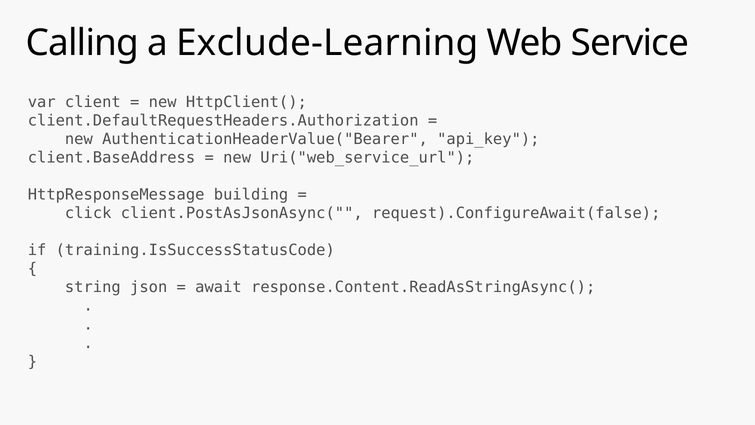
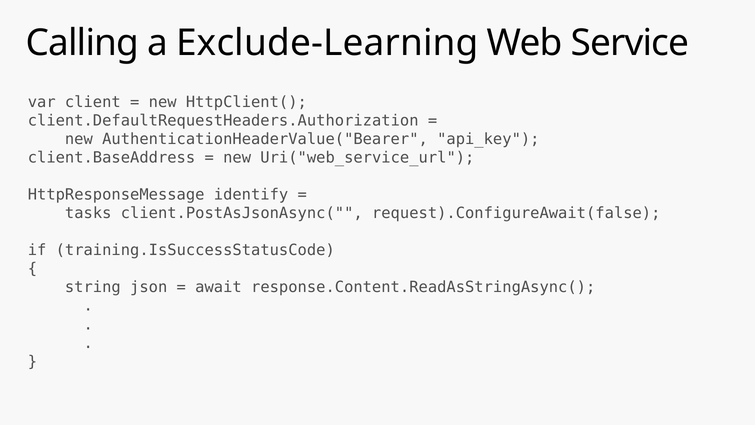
building: building -> identify (251, 195)
click: click -> tasks (88, 213)
